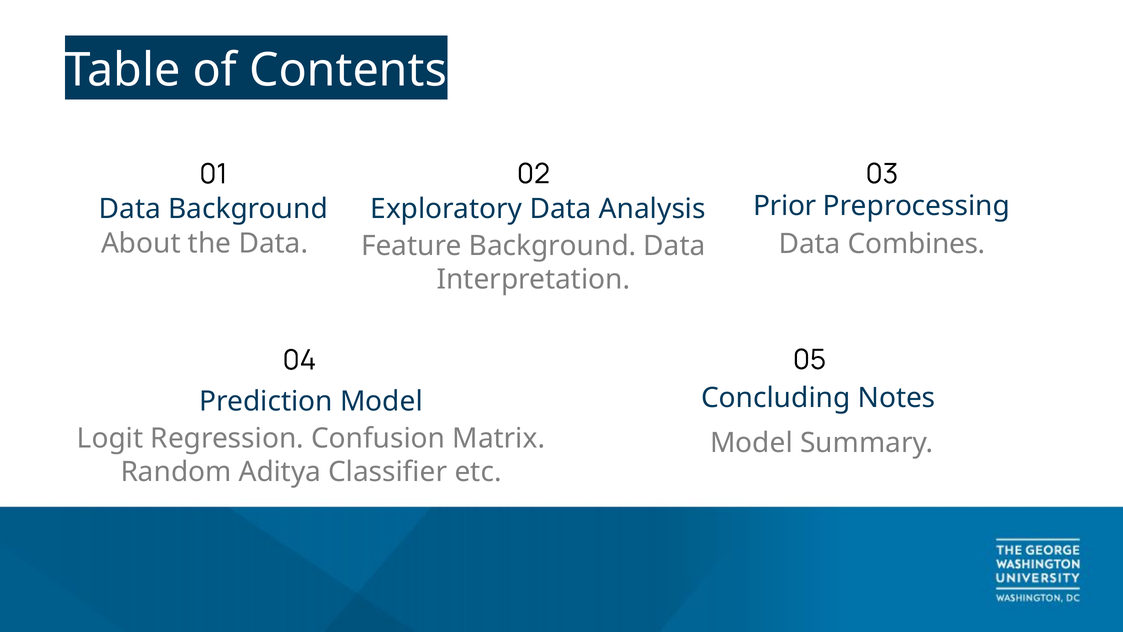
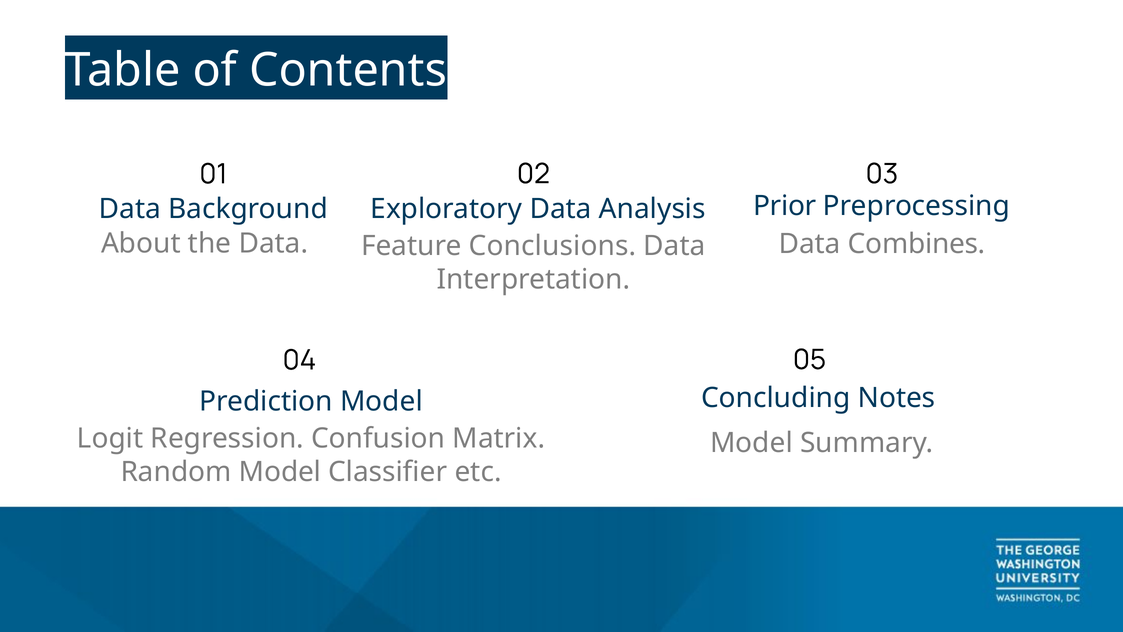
Feature Background: Background -> Conclusions (553, 246)
Random Aditya: Aditya -> Model (280, 472)
